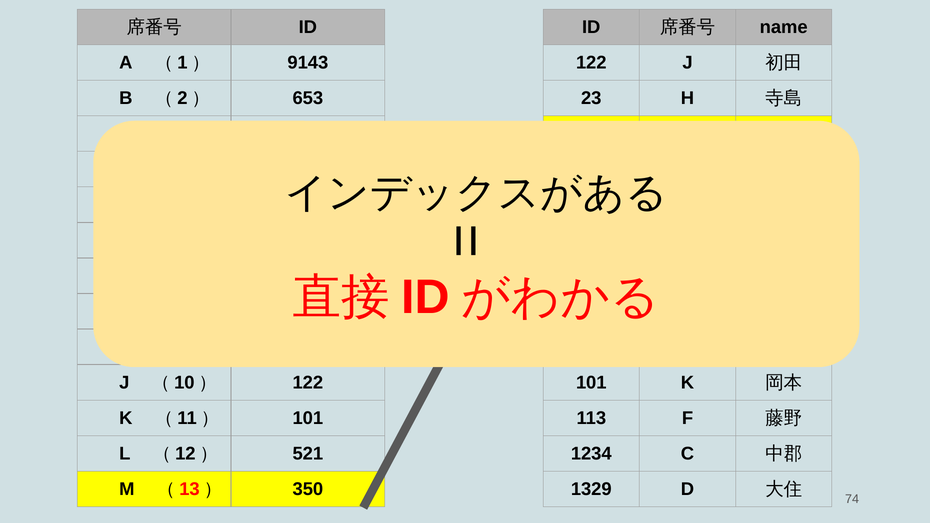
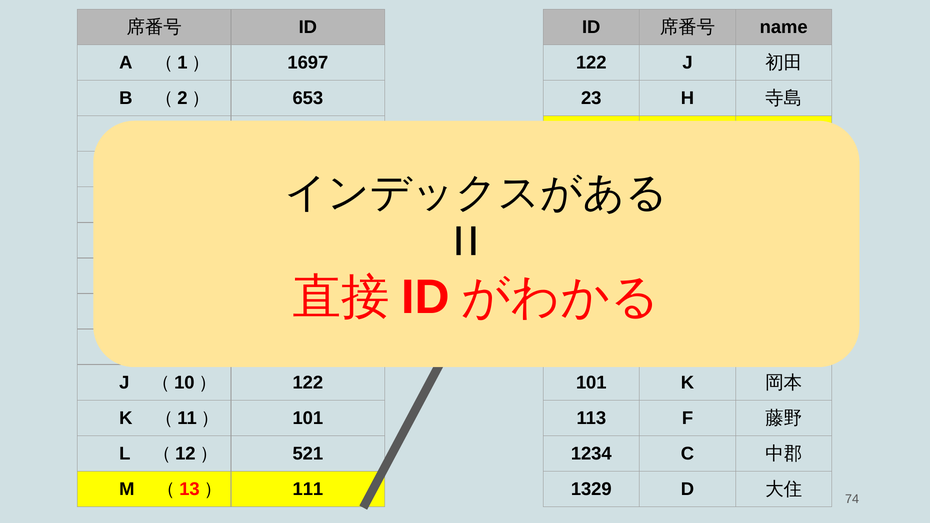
9143: 9143 -> 1697 (308, 63)
350: 350 -> 111 (308, 489)
